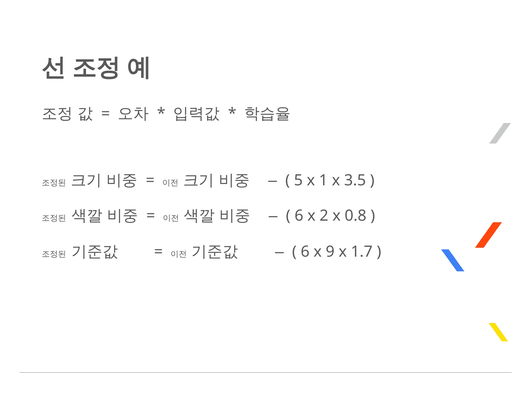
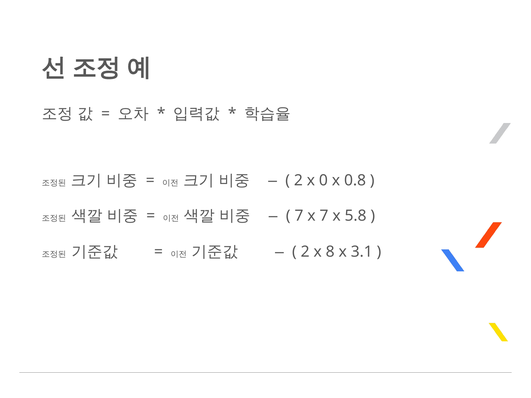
5: 5 -> 2 (298, 181)
1: 1 -> 0 (323, 181)
3.5: 3.5 -> 0.8 (355, 181)
6: 6 -> 7 (299, 216)
x 2: 2 -> 7 (324, 216)
0.8: 0.8 -> 5.8 (356, 216)
6: 6 -> 2 (305, 252)
9: 9 -> 8 (330, 252)
1.7: 1.7 -> 3.1 (362, 252)
